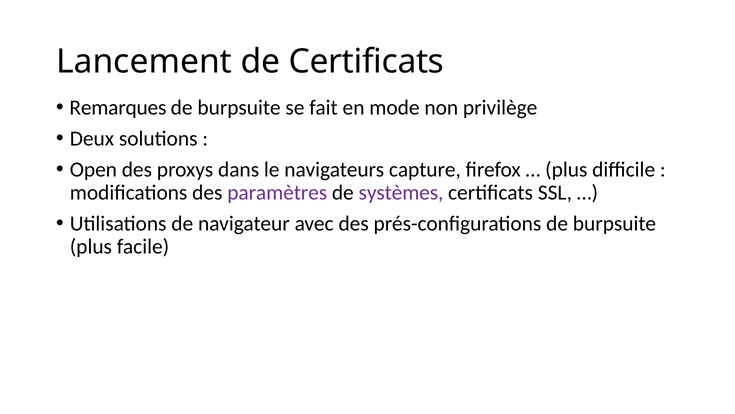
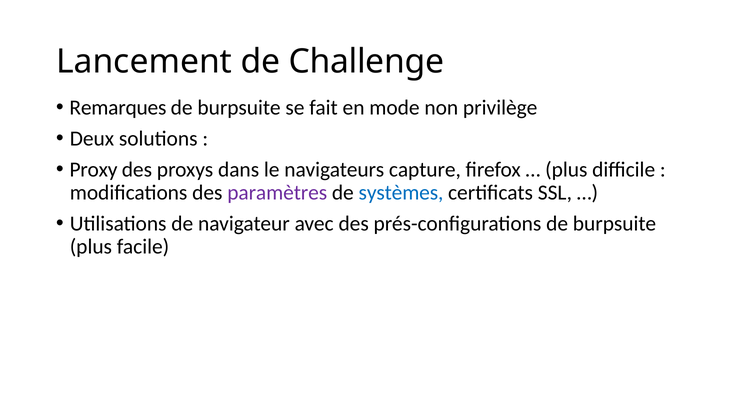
de Certificats: Certificats -> Challenge (366, 62)
Open: Open -> Proxy (93, 169)
systèmes colour: purple -> blue (401, 192)
